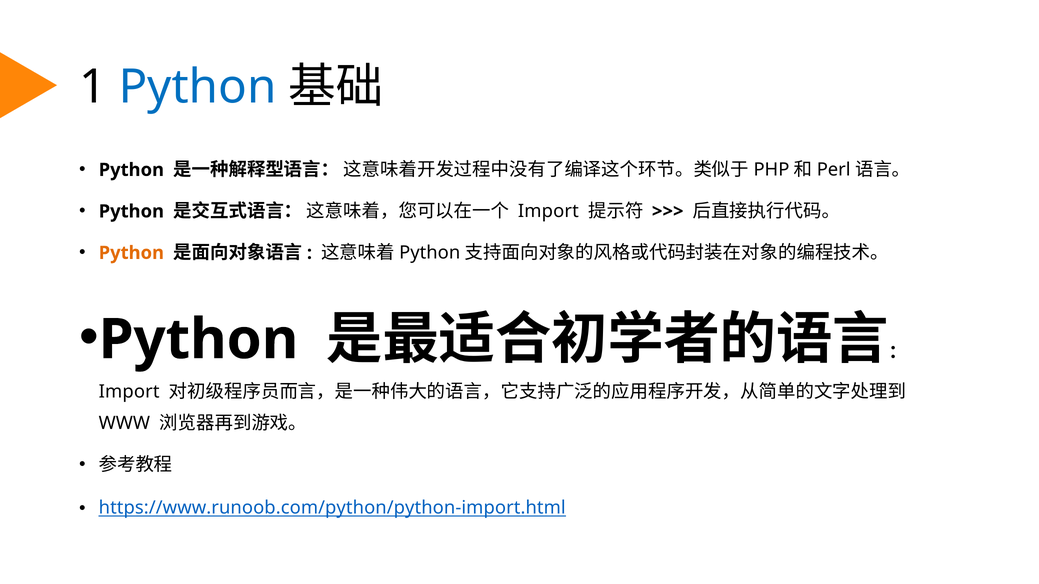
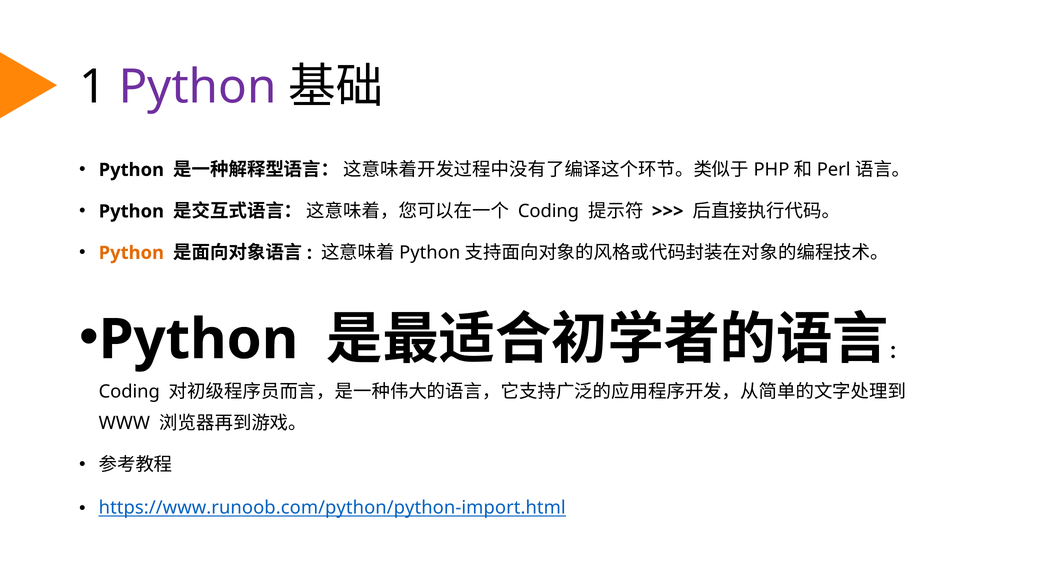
Python colour: blue -> purple (198, 87)
Import: Import -> Coding (548, 211)
Import: Import -> Coding (129, 392)
